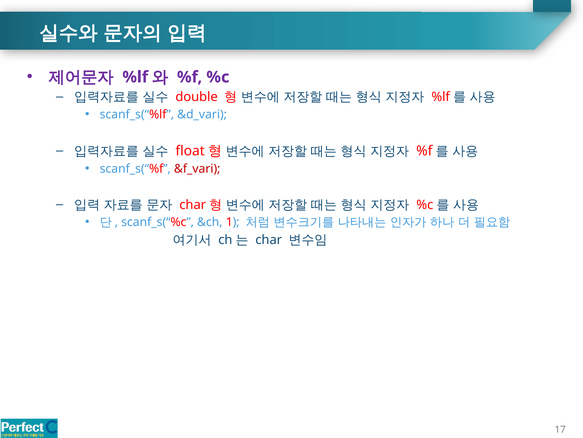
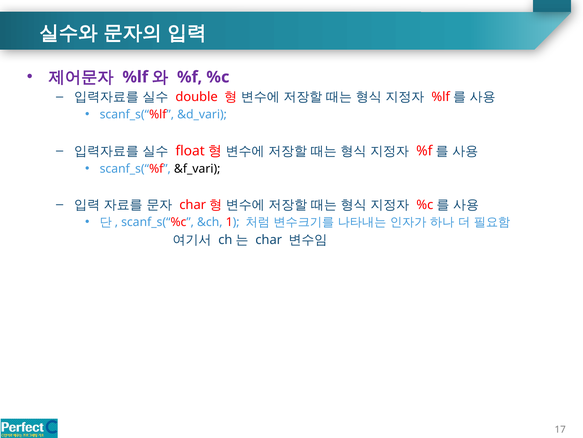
&f_vari colour: red -> black (197, 169)
